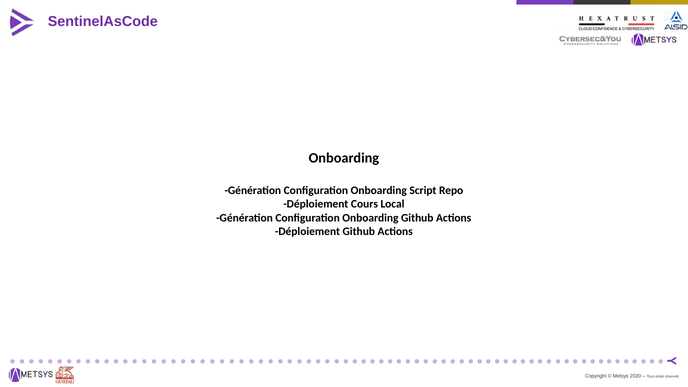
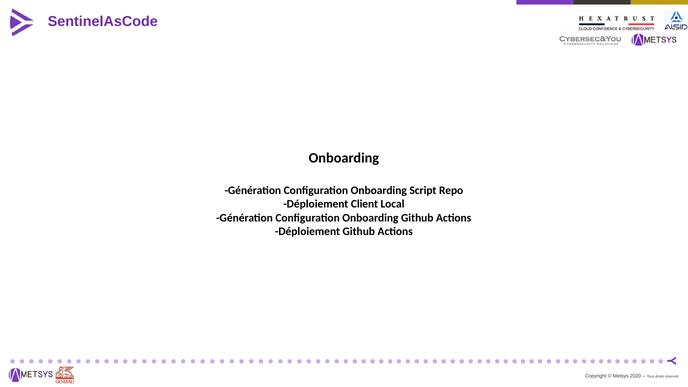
Cours: Cours -> Client (364, 204)
